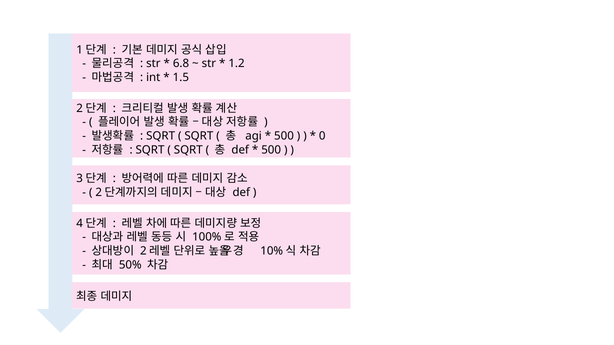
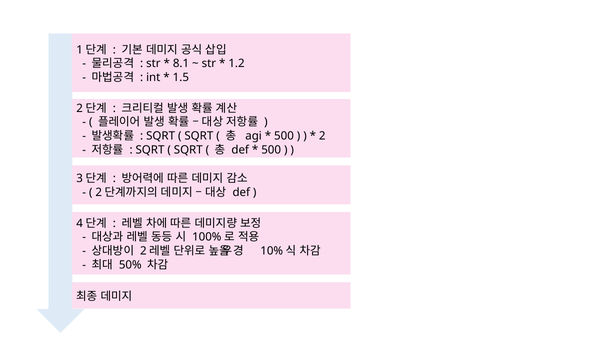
6.8: 6.8 -> 8.1 (181, 64)
0: 0 -> 2 (322, 136)
